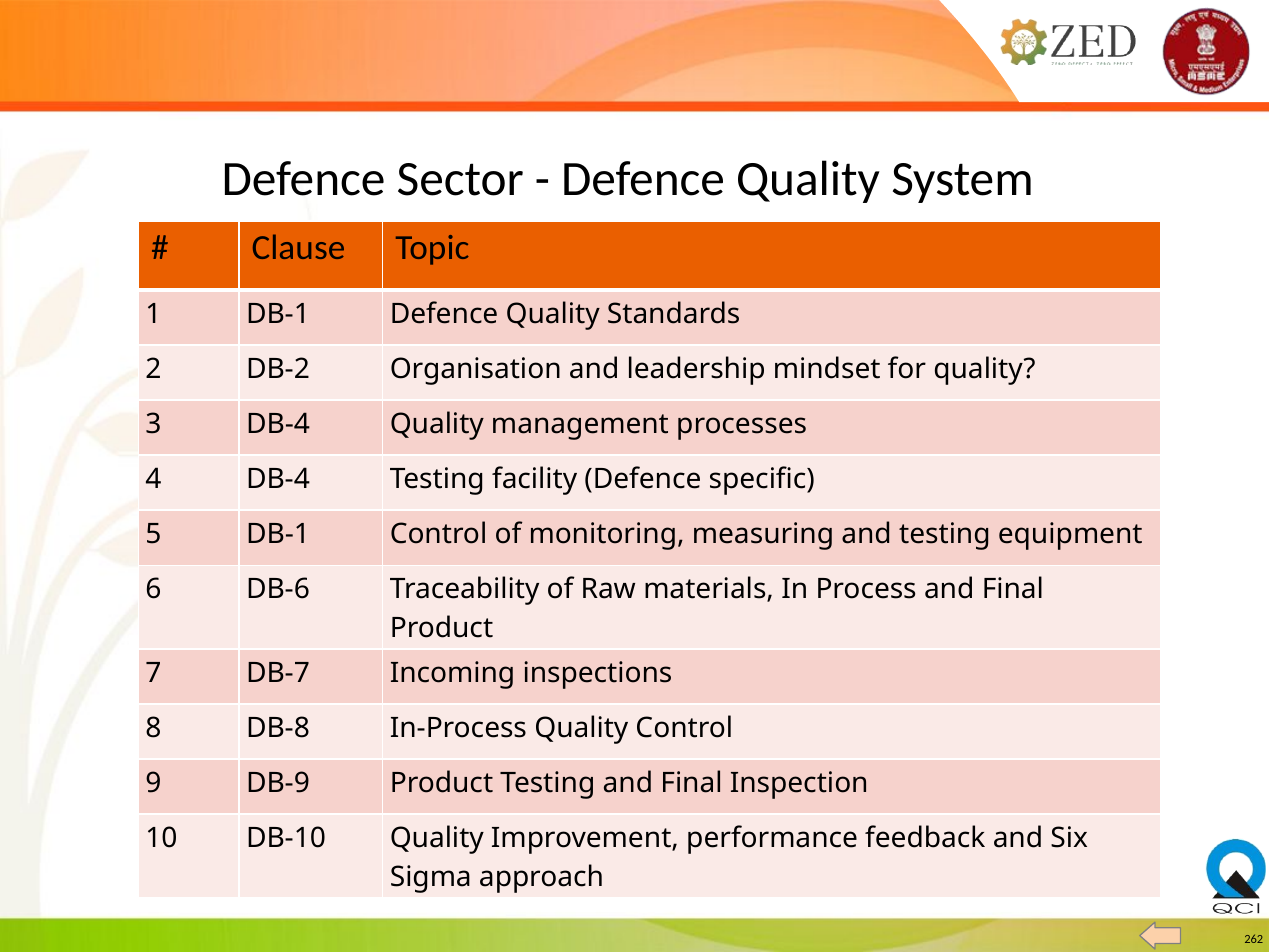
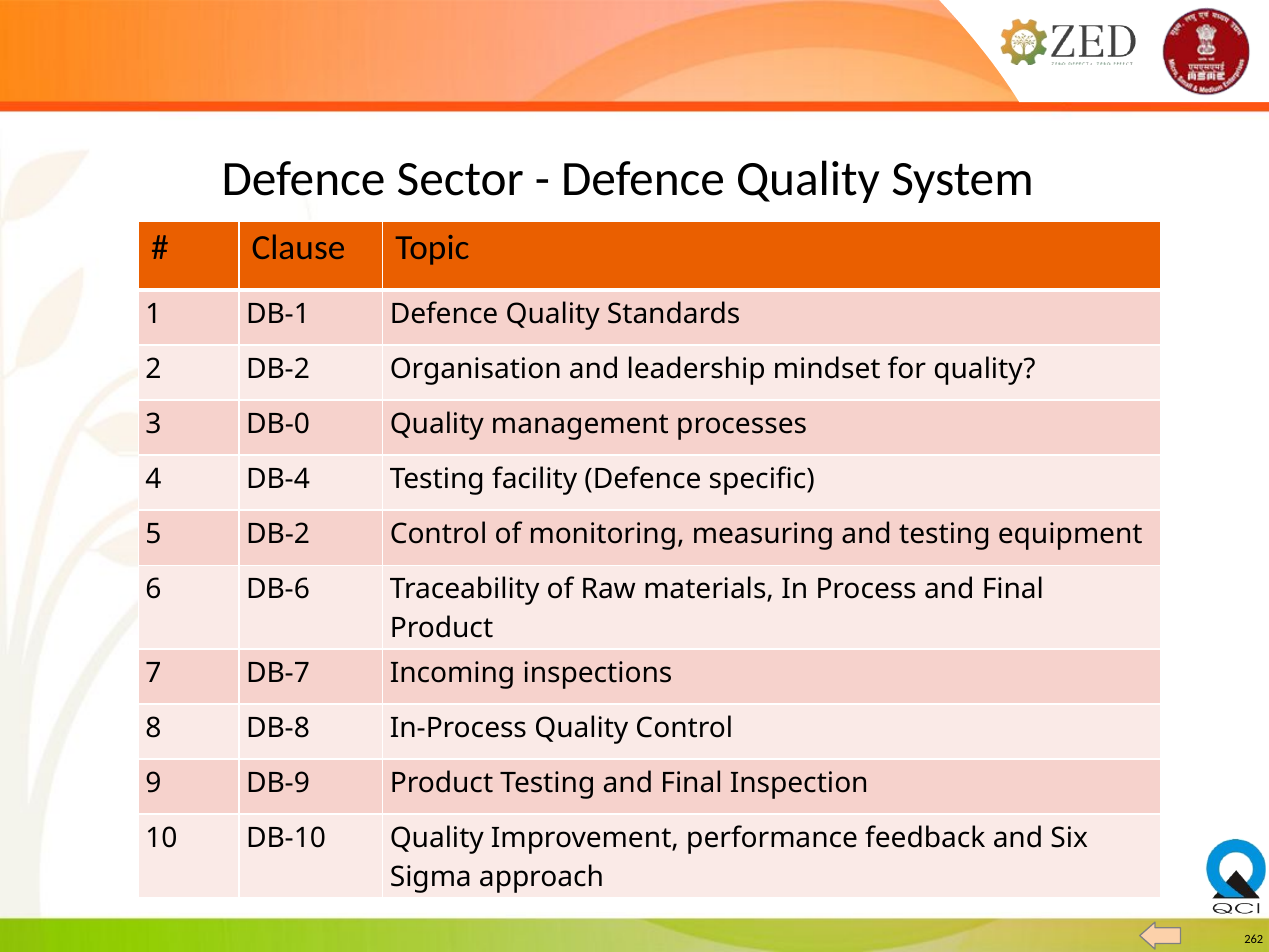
3 DB-4: DB-4 -> DB-0 (278, 424)
5 DB-1: DB-1 -> DB-2 (278, 534)
